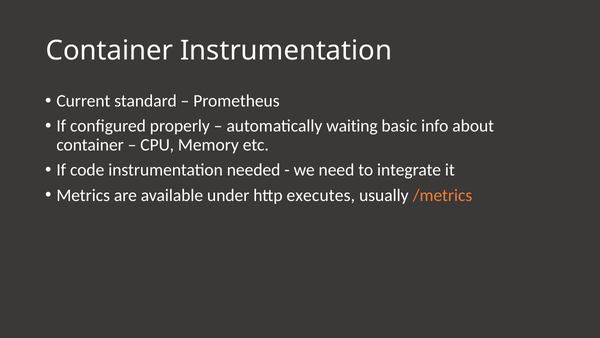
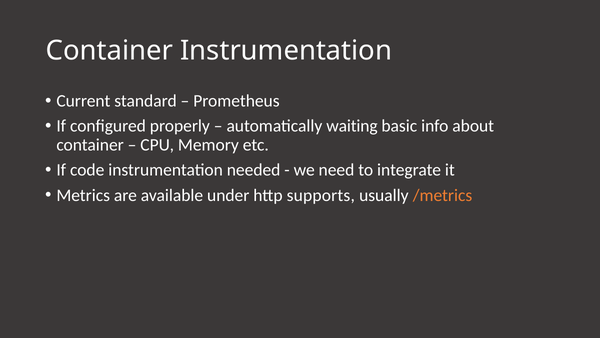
executes: executes -> supports (321, 195)
